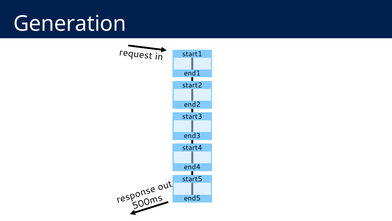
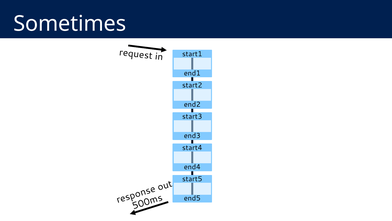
Generation: Generation -> Sometimes (70, 24)
